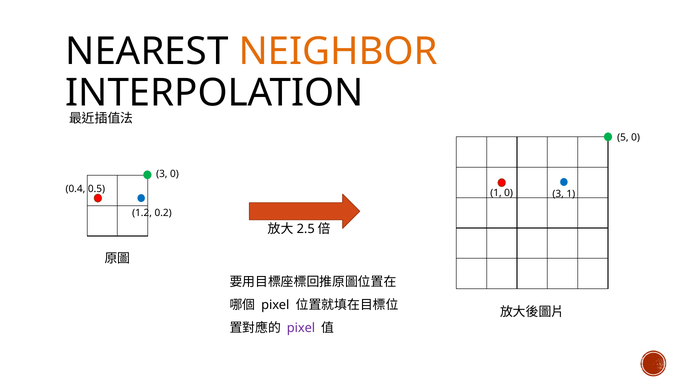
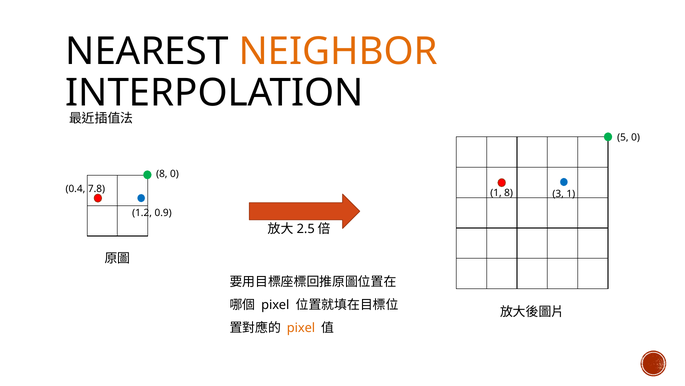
3: 3 -> 8 (162, 174)
0.5: 0.5 -> 7.8 (96, 189)
1 0: 0 -> 8 (509, 193)
0.2: 0.2 -> 0.9 (163, 213)
pixel colour: purple -> orange (301, 328)
